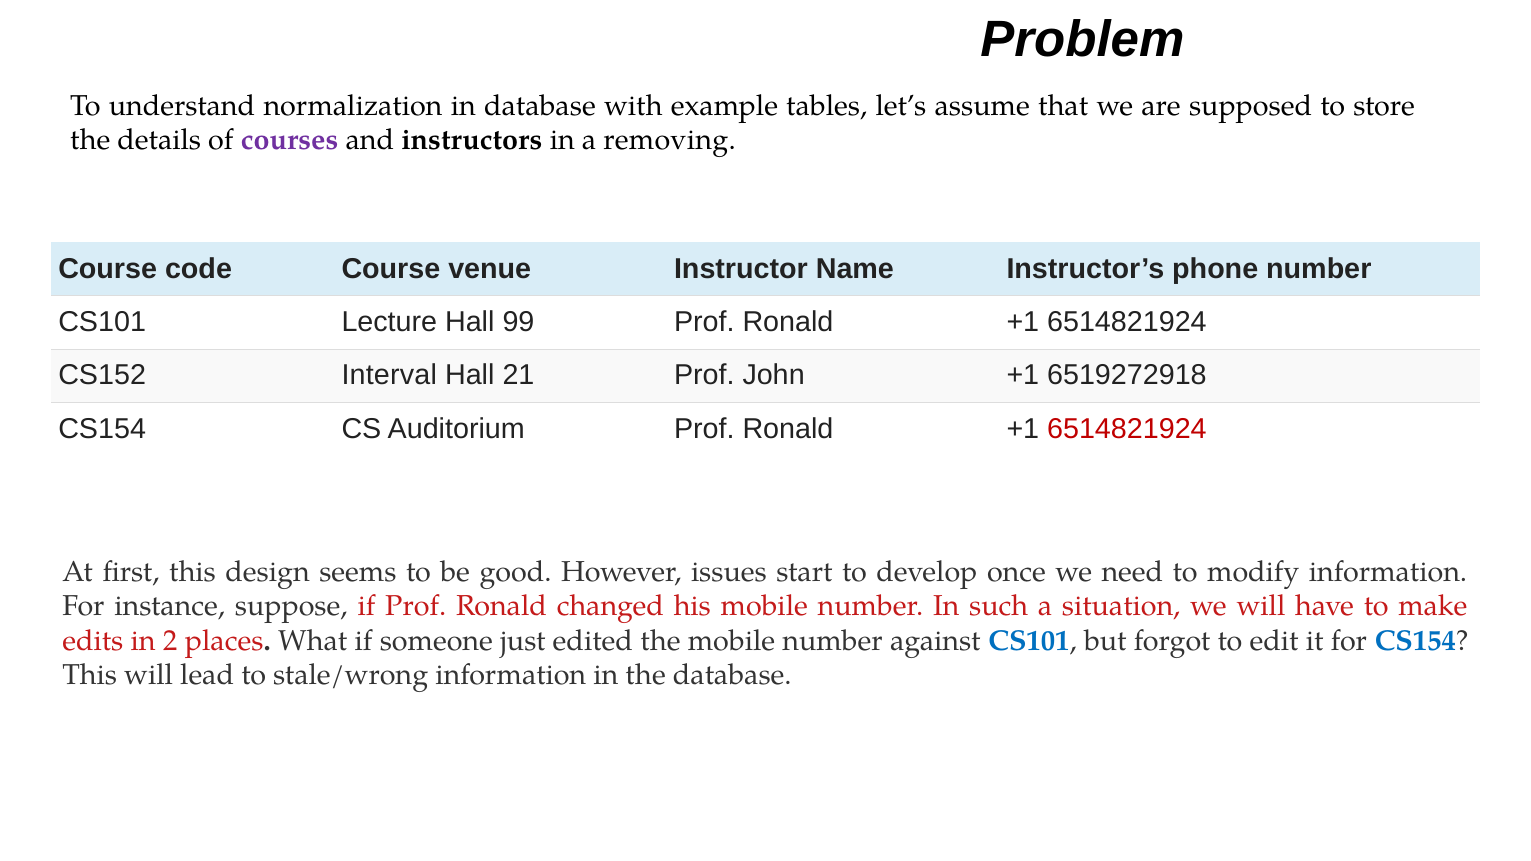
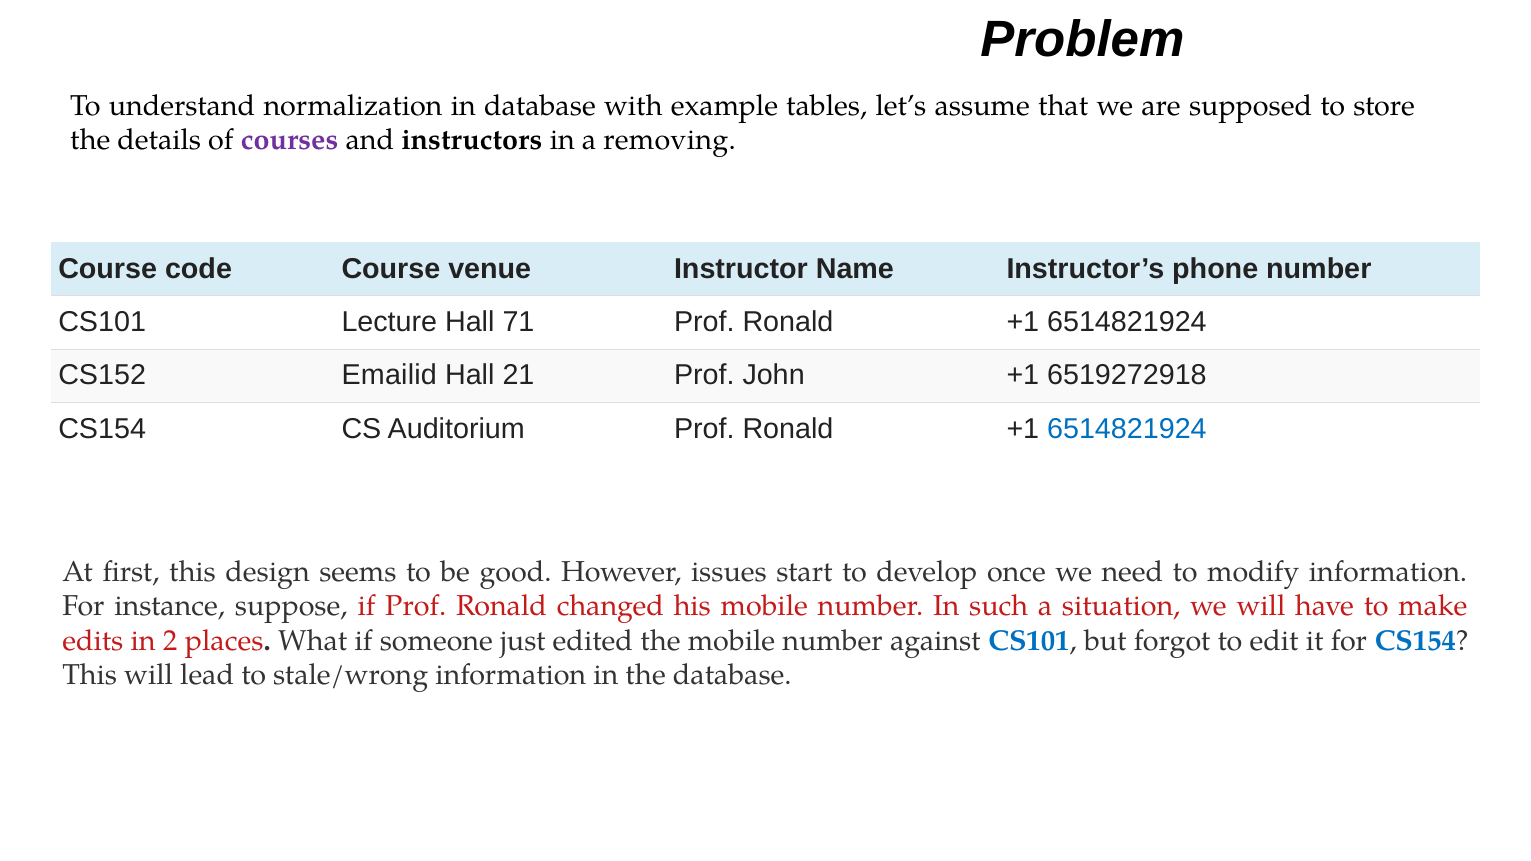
99: 99 -> 71 (518, 322)
Interval: Interval -> Emailid (389, 375)
6514821924 colour: red -> blue (1127, 429)
